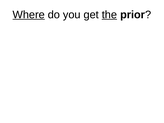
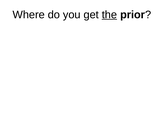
Where underline: present -> none (29, 15)
